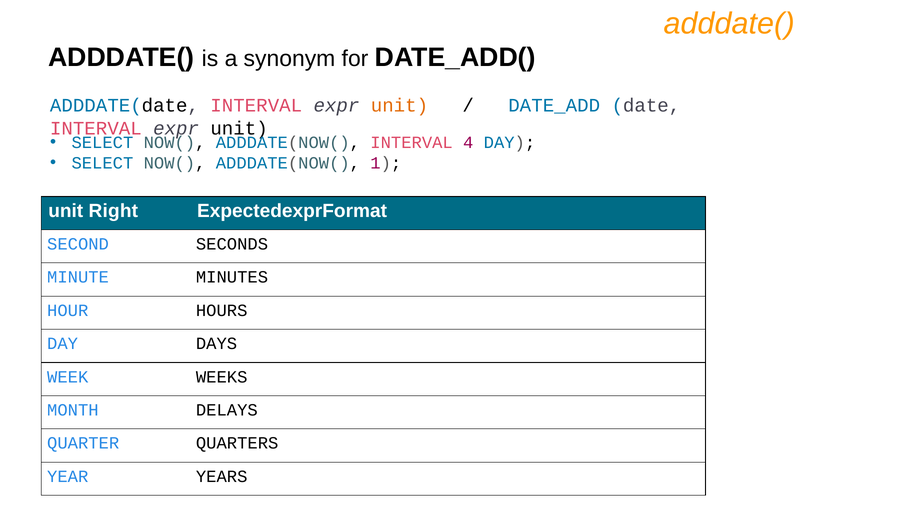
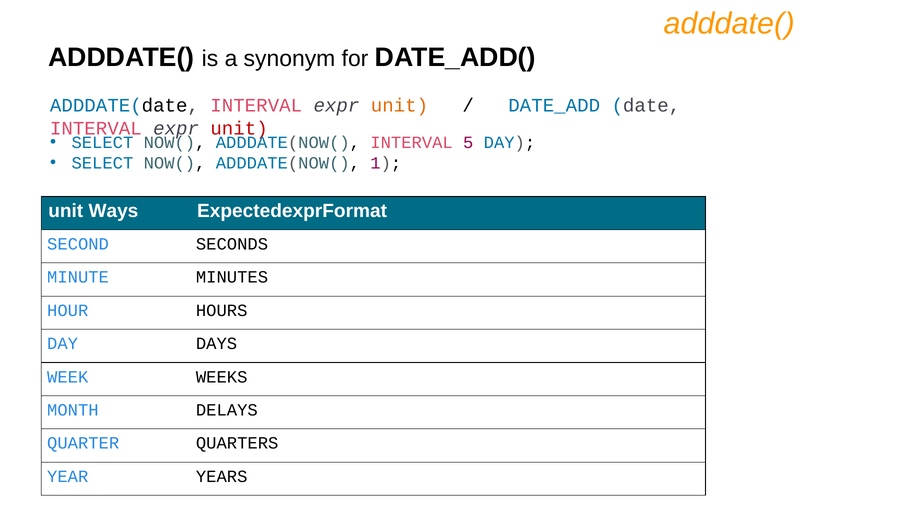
unit colour: black -> red (239, 128)
4: 4 -> 5 (468, 143)
Right: Right -> Ways (113, 211)
